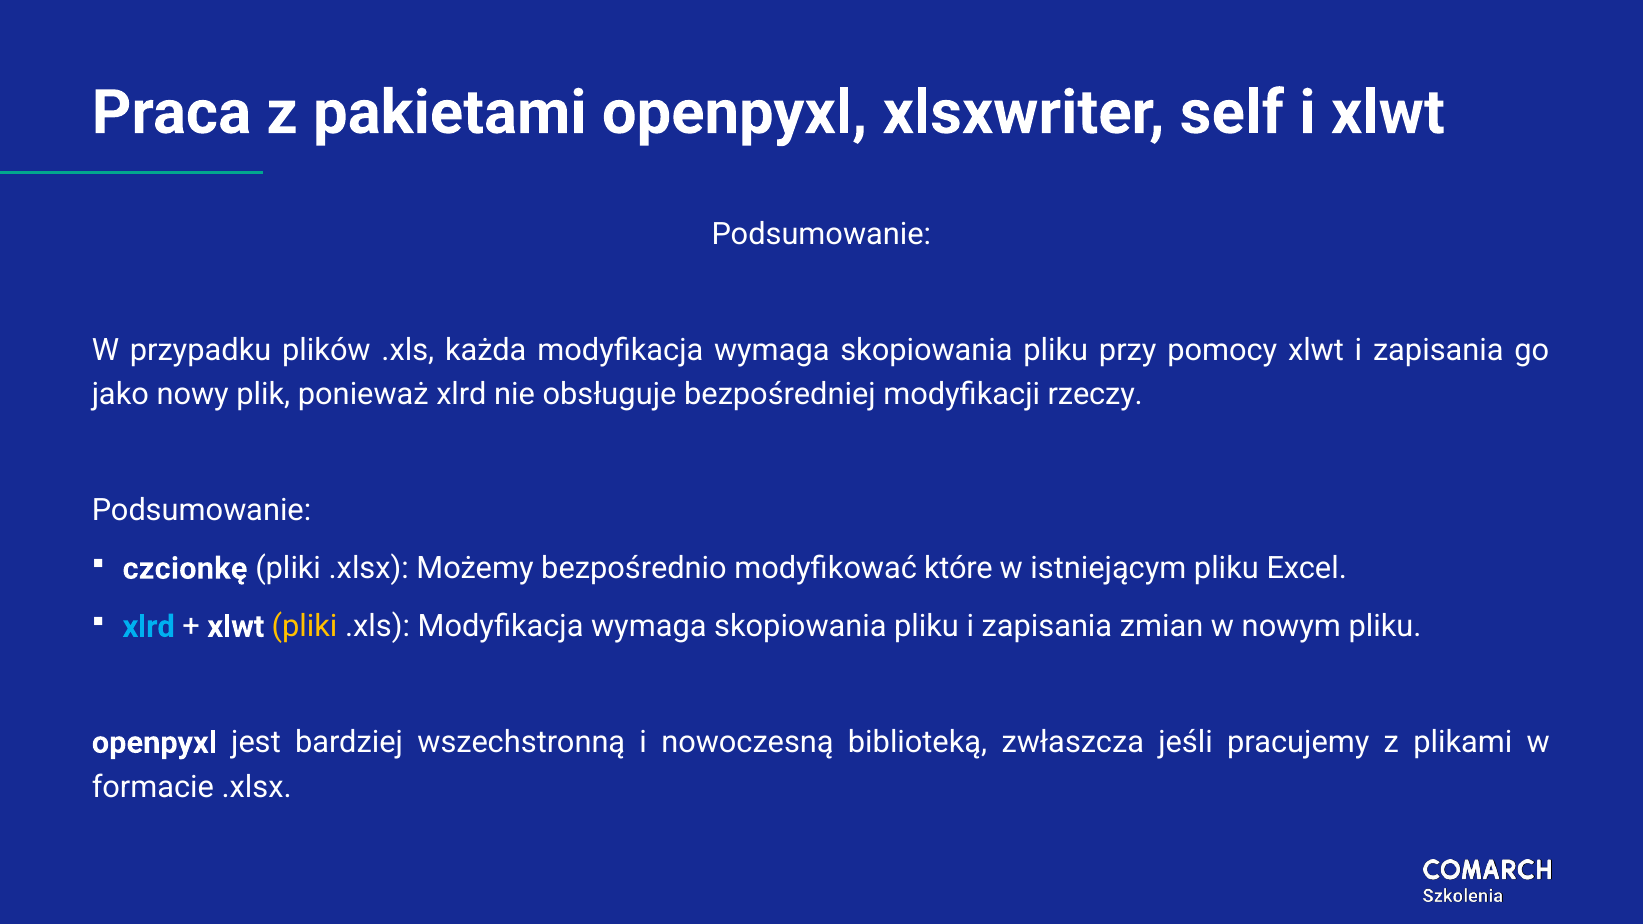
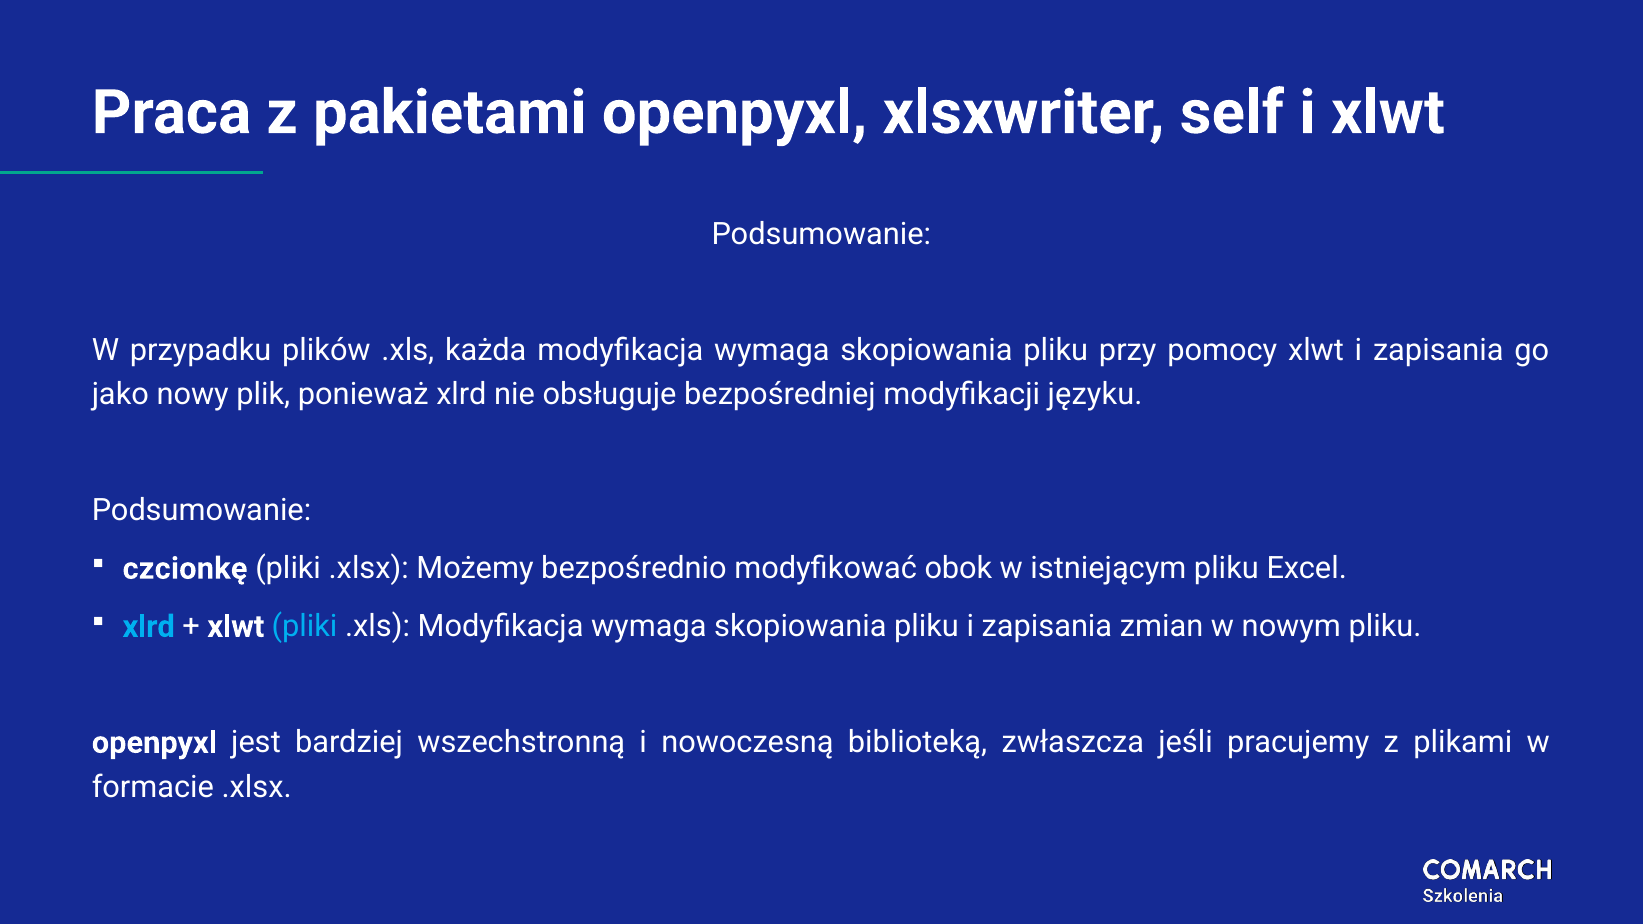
rzeczy: rzeczy -> języku (1095, 395)
które: które -> obok (958, 569)
pliki colour: yellow -> light blue (305, 627)
